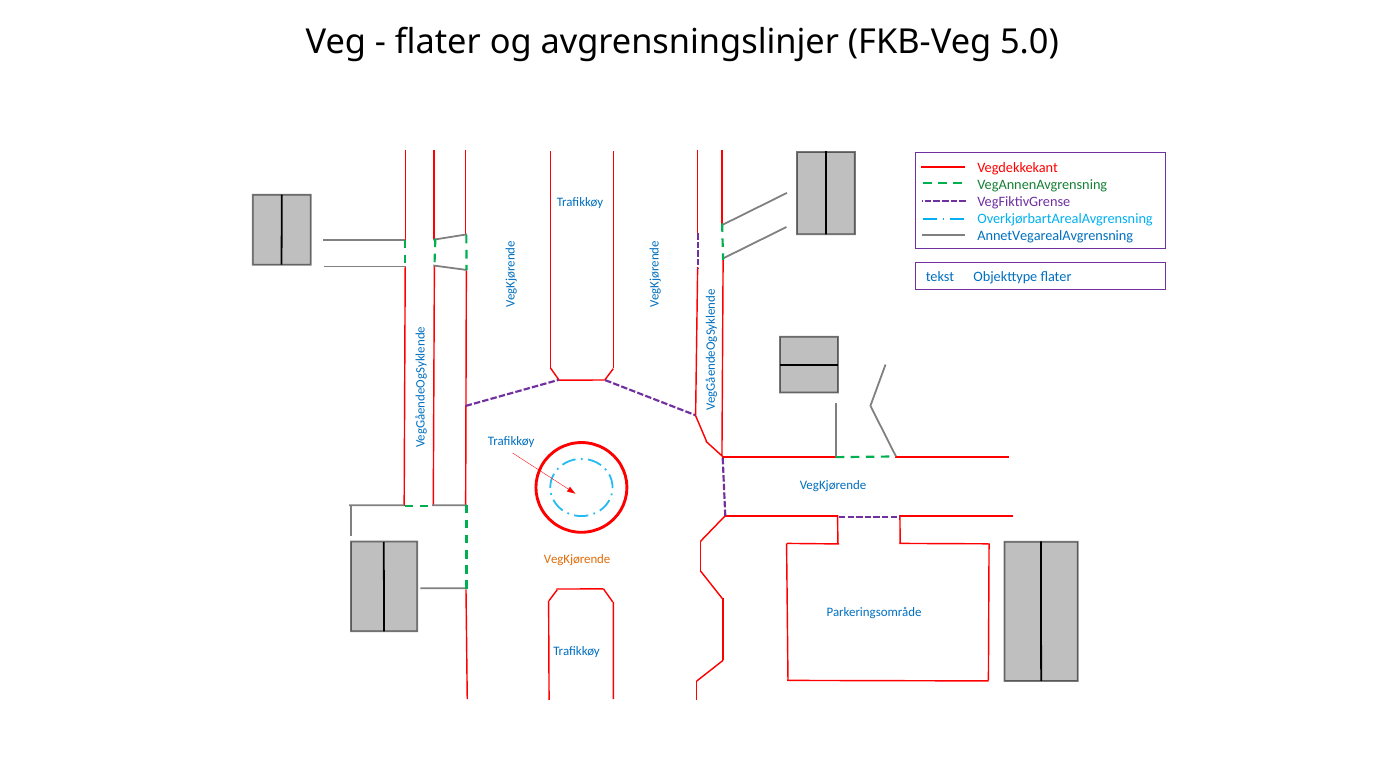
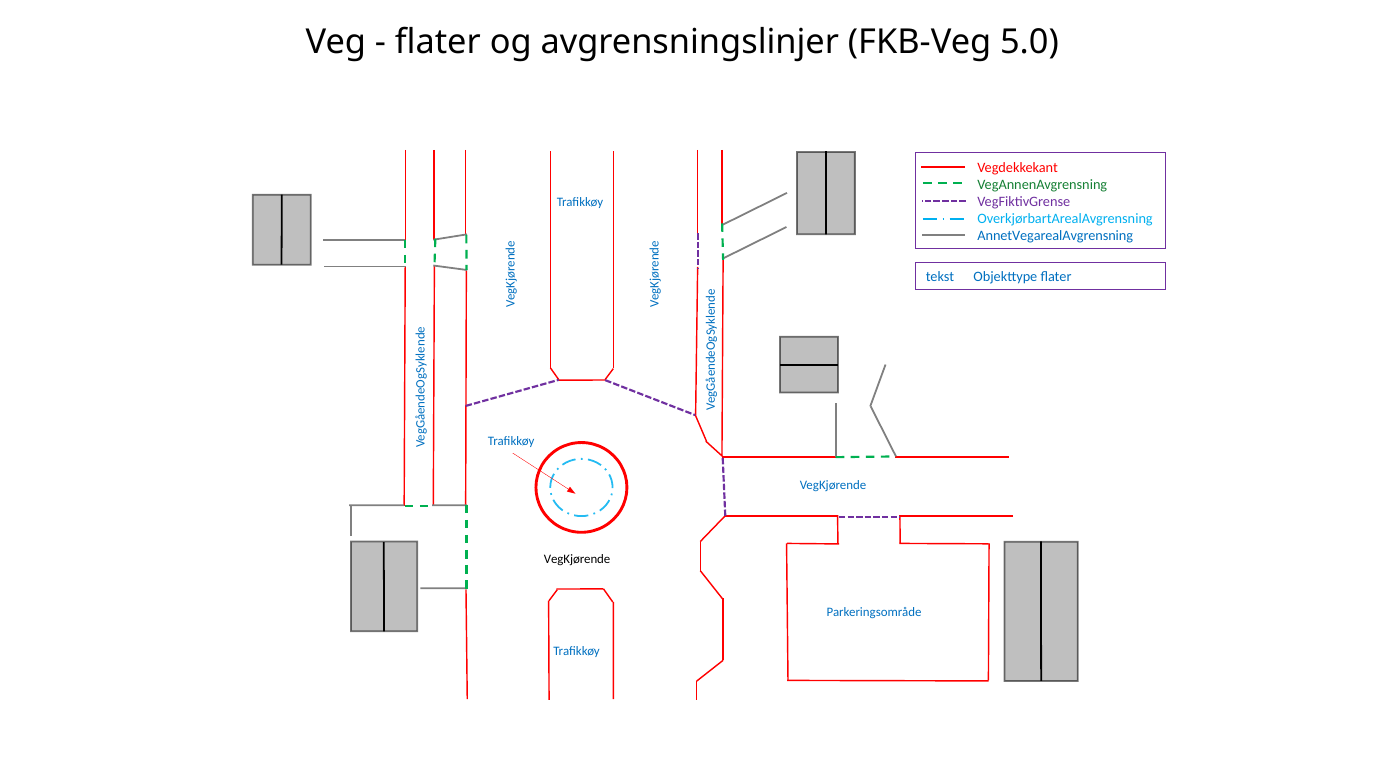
VegKjørende colour: orange -> black (577, 559)
